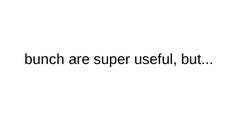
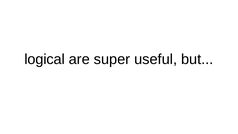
bunch: bunch -> logical (45, 59)
